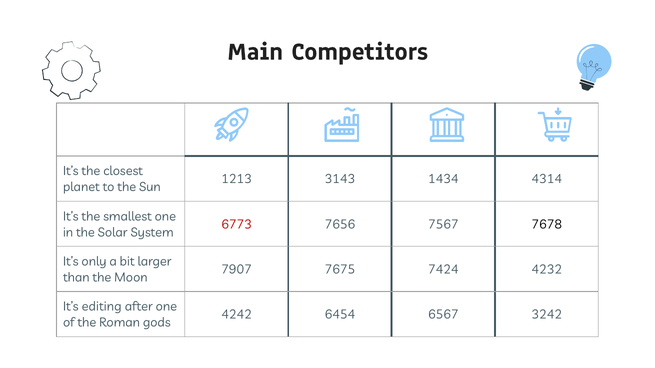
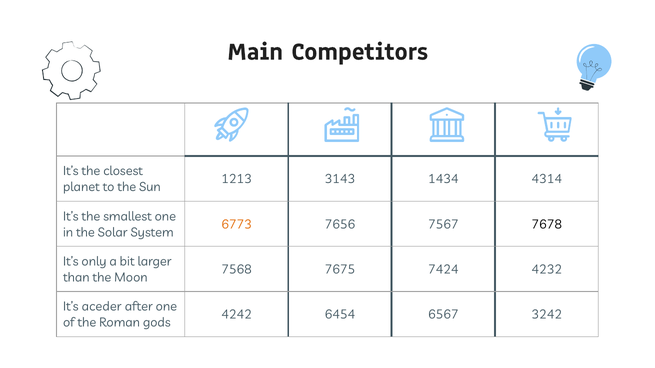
6773 colour: red -> orange (237, 225)
7907: 7907 -> 7568 (237, 270)
editing: editing -> aceder (102, 307)
